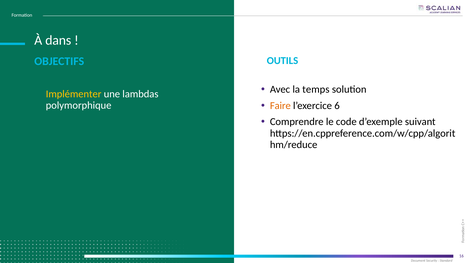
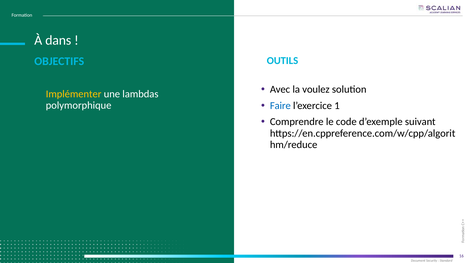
temps: temps -> voulez (316, 89)
Faire colour: orange -> blue (280, 106)
6: 6 -> 1 (337, 106)
